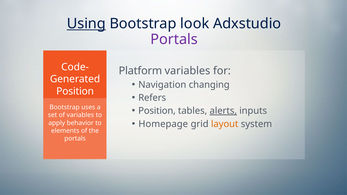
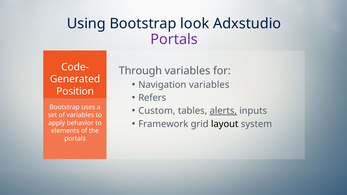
Using underline: present -> none (86, 24)
Platform: Platform -> Through (140, 71)
Navigation changing: changing -> variables (209, 85)
Position: Position -> Custom (157, 111)
Homepage: Homepage -> Framework (163, 124)
layout colour: orange -> black (225, 124)
